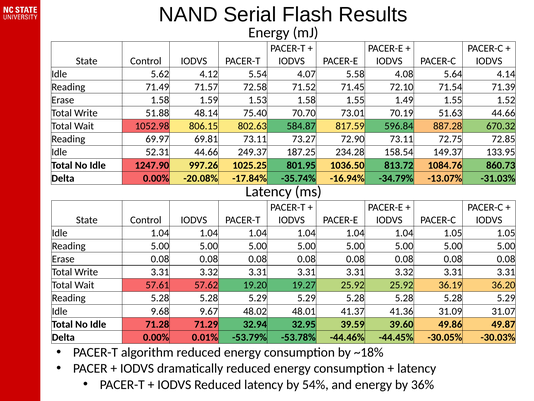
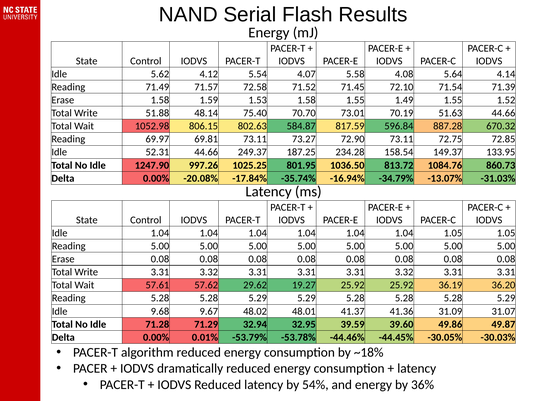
19.20: 19.20 -> 29.62 (255, 285)
